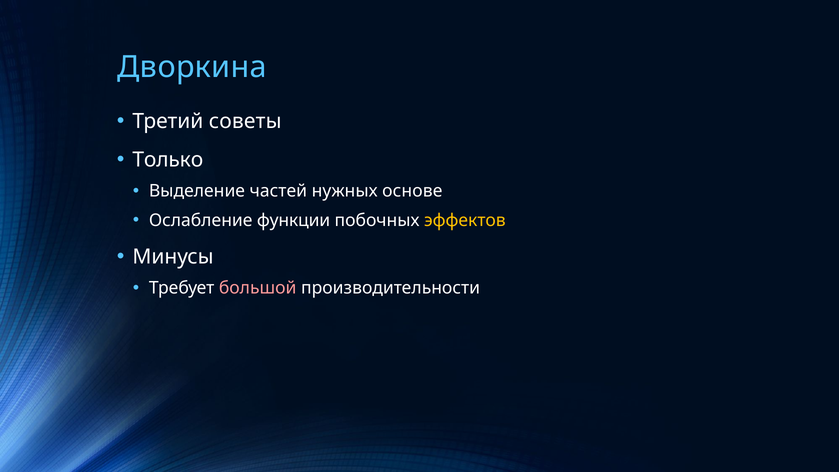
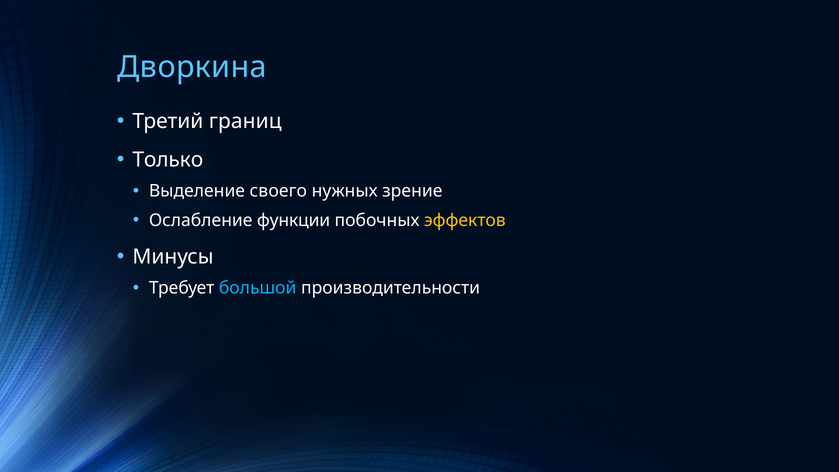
советы: советы -> границ (245, 121)
частей: частей -> своего (278, 191)
основе: основе -> зрение (412, 191)
большой colour: pink -> light blue (258, 288)
